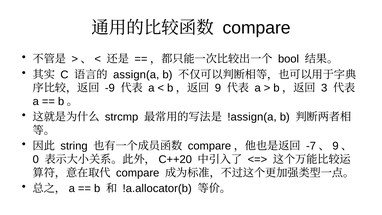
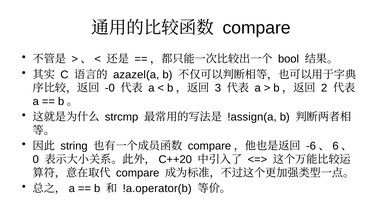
assign(a: assign(a -> azazel(a (136, 75)
-9: -9 -> -0 (110, 88)
9: 9 -> 3 (218, 88)
3: 3 -> 2 (324, 88)
-7: -7 -> -6 (311, 146)
9: 9 -> 6 (335, 146)
!a.allocator(b: !a.allocator(b -> !a.operator(b (157, 188)
